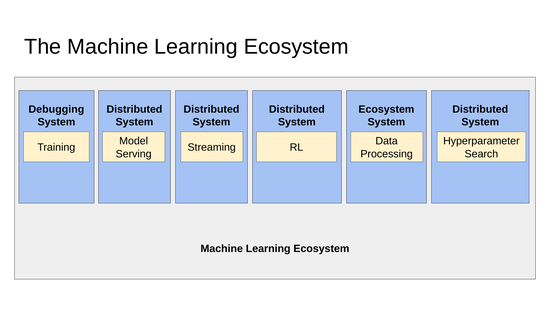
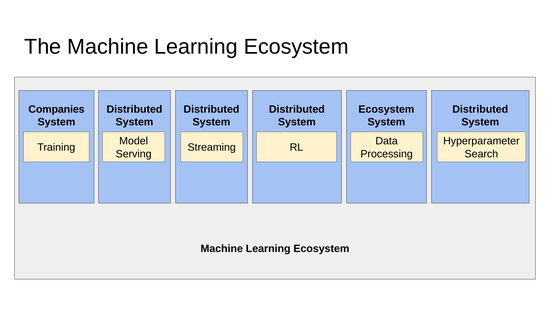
Debugging: Debugging -> Companies (56, 110)
